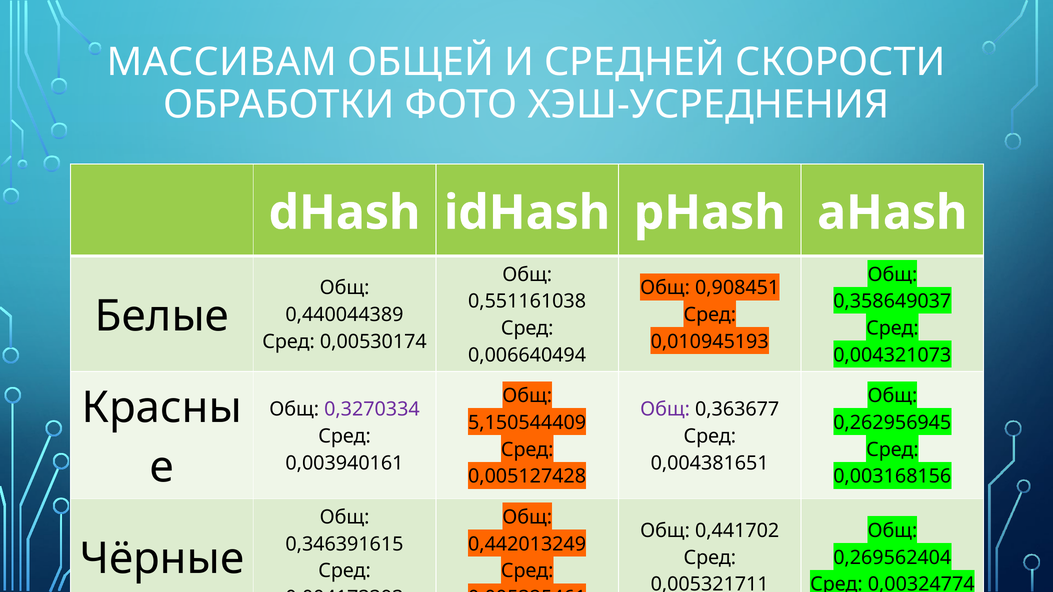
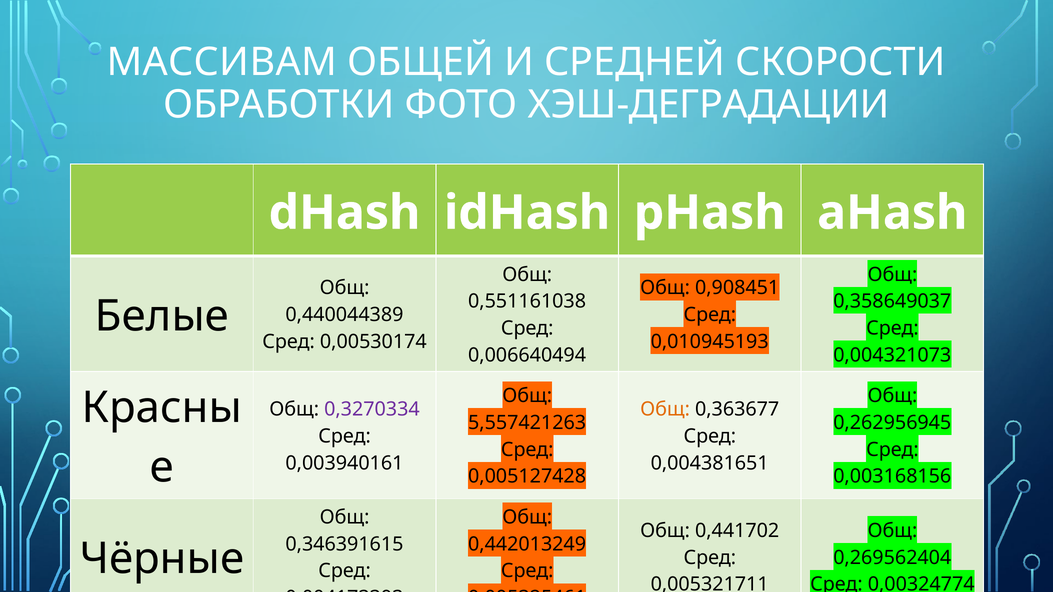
ХЭШ-УСРЕДНЕНИЯ: ХЭШ-УСРЕДНЕНИЯ -> ХЭШ-ДЕГРАДАЦИИ (709, 105)
Общ colour: purple -> orange (665, 410)
5,150544409: 5,150544409 -> 5,557421263 (527, 423)
